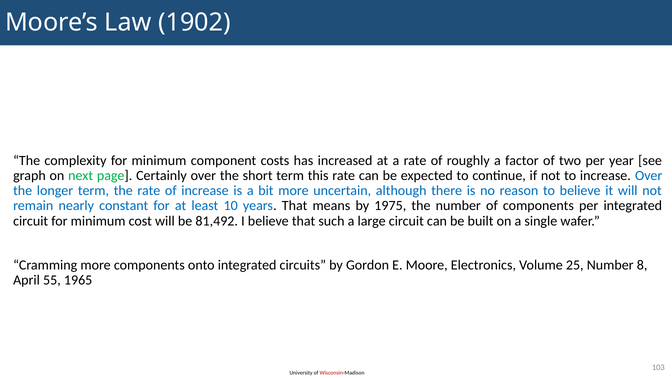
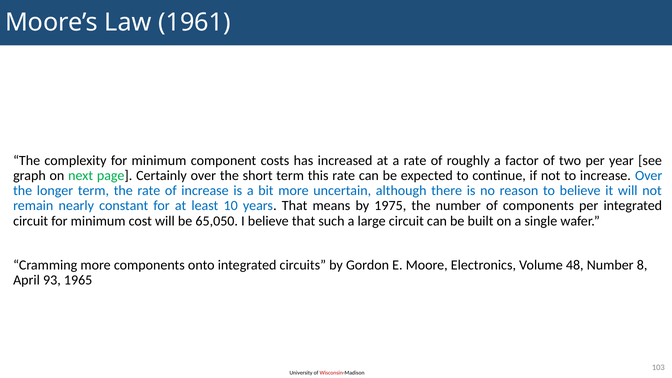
1902: 1902 -> 1961 (194, 23)
81,492: 81,492 -> 65,050 (217, 221)
25: 25 -> 48 (575, 265)
55: 55 -> 93 (52, 280)
